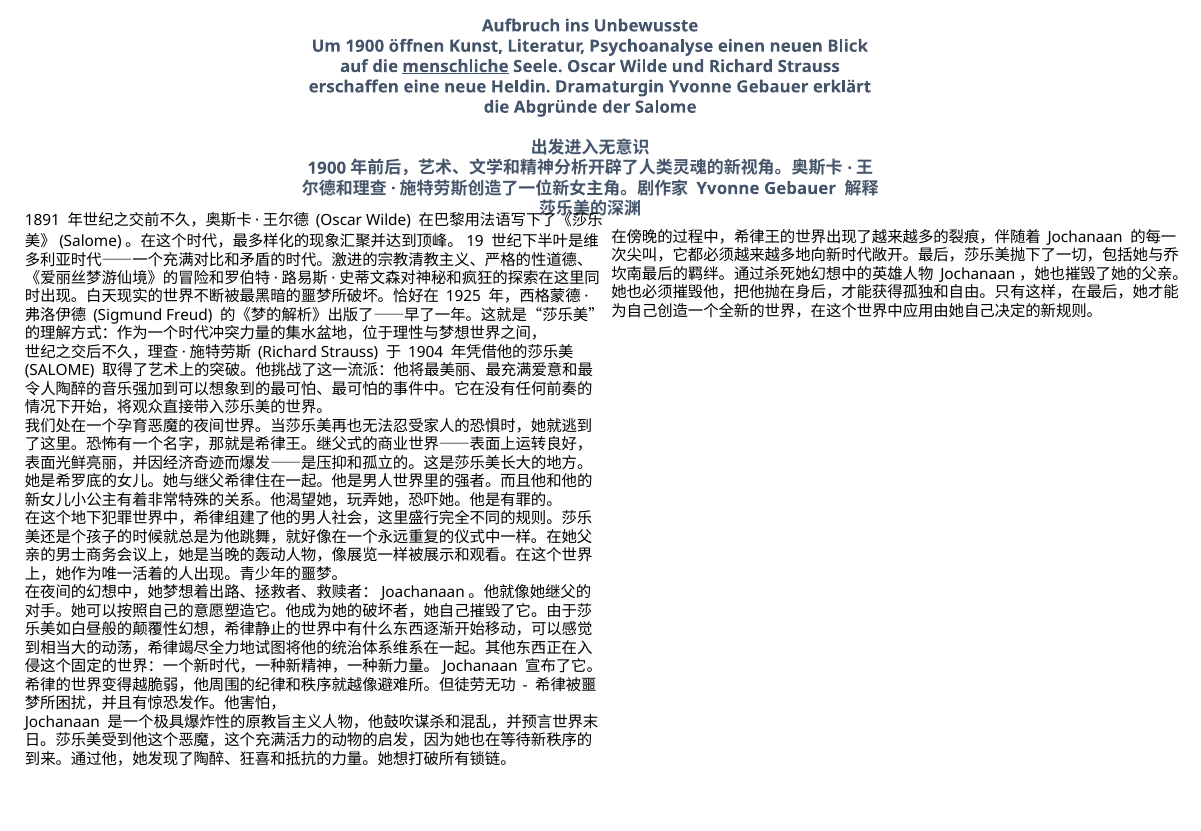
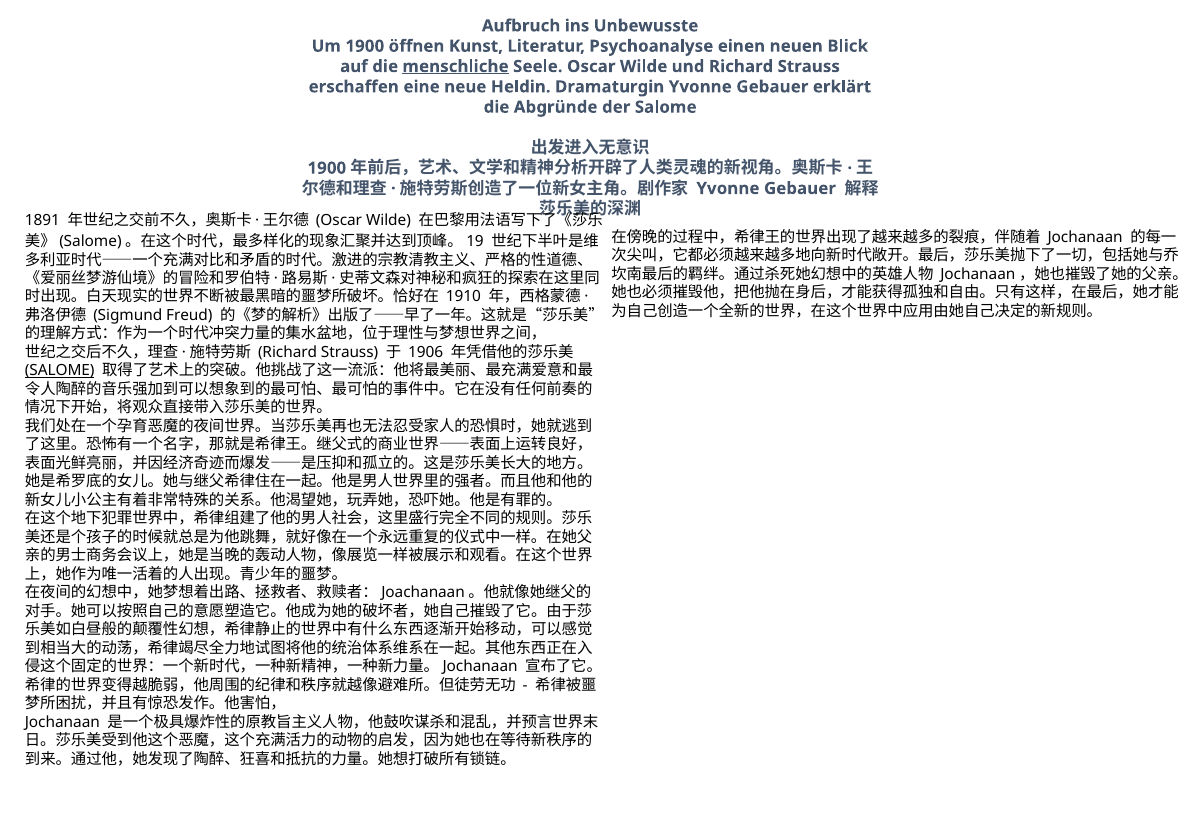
1925: 1925 -> 1910 (464, 297)
1904: 1904 -> 1906 (426, 353)
SALOME underline: none -> present (60, 371)
